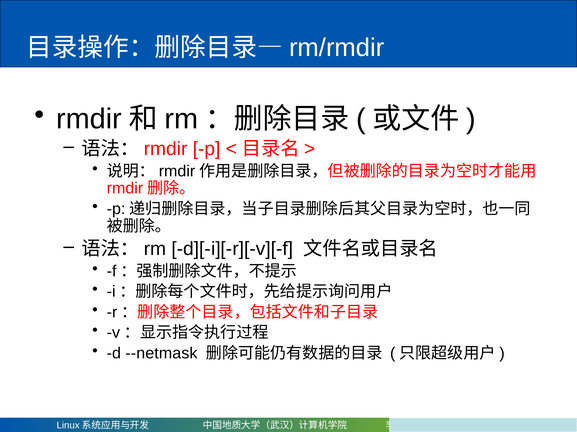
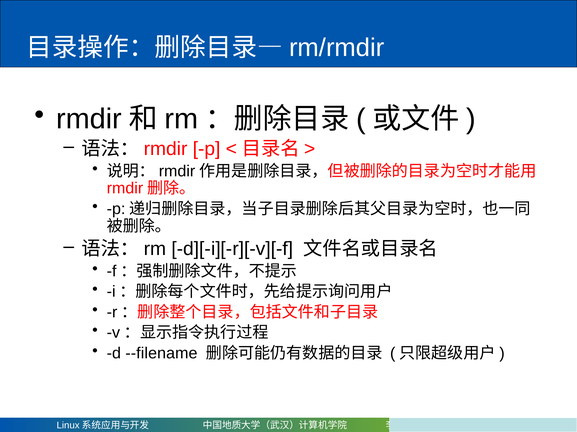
--netmask: --netmask -> --filename (161, 354)
